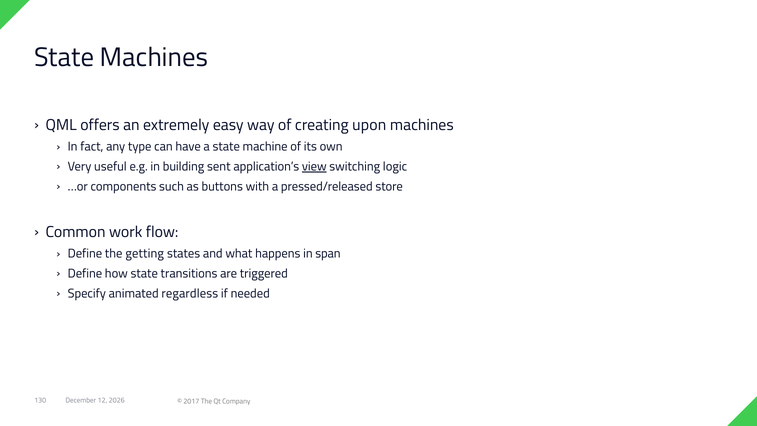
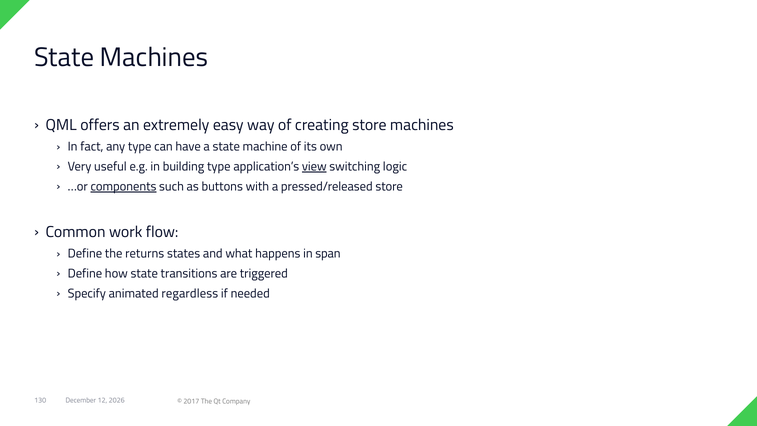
creating upon: upon -> store (369, 125)
building sent: sent -> type (219, 167)
components underline: none -> present (123, 186)
getting: getting -> returns (145, 254)
